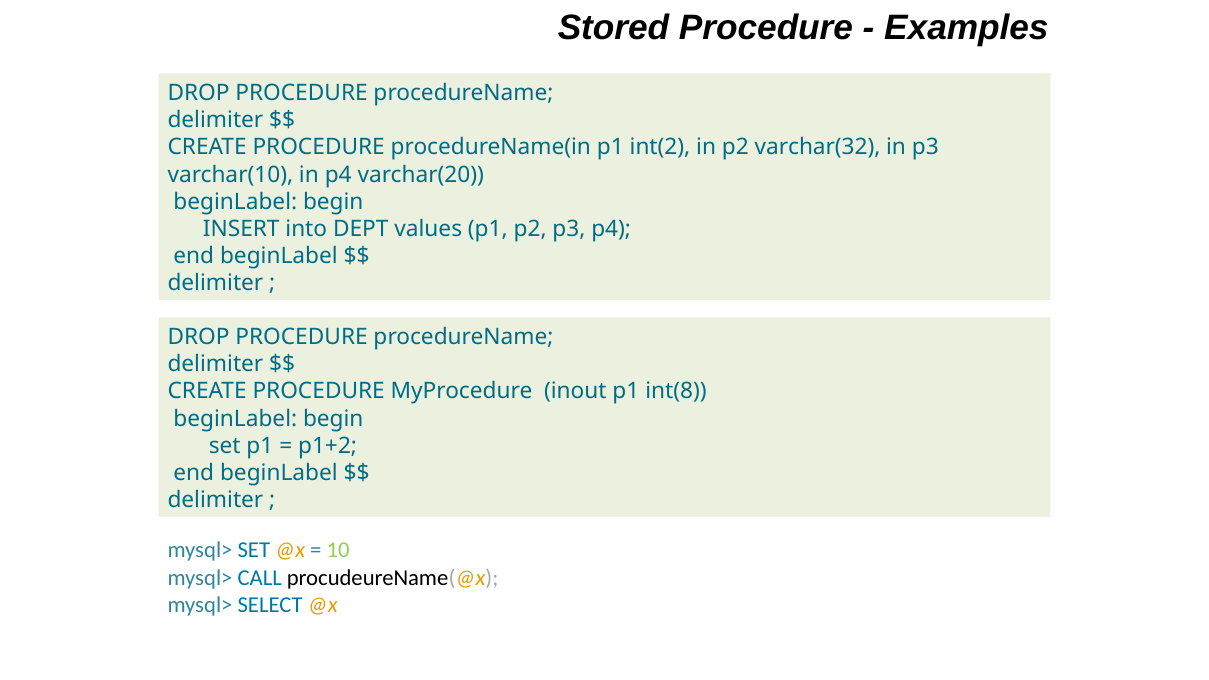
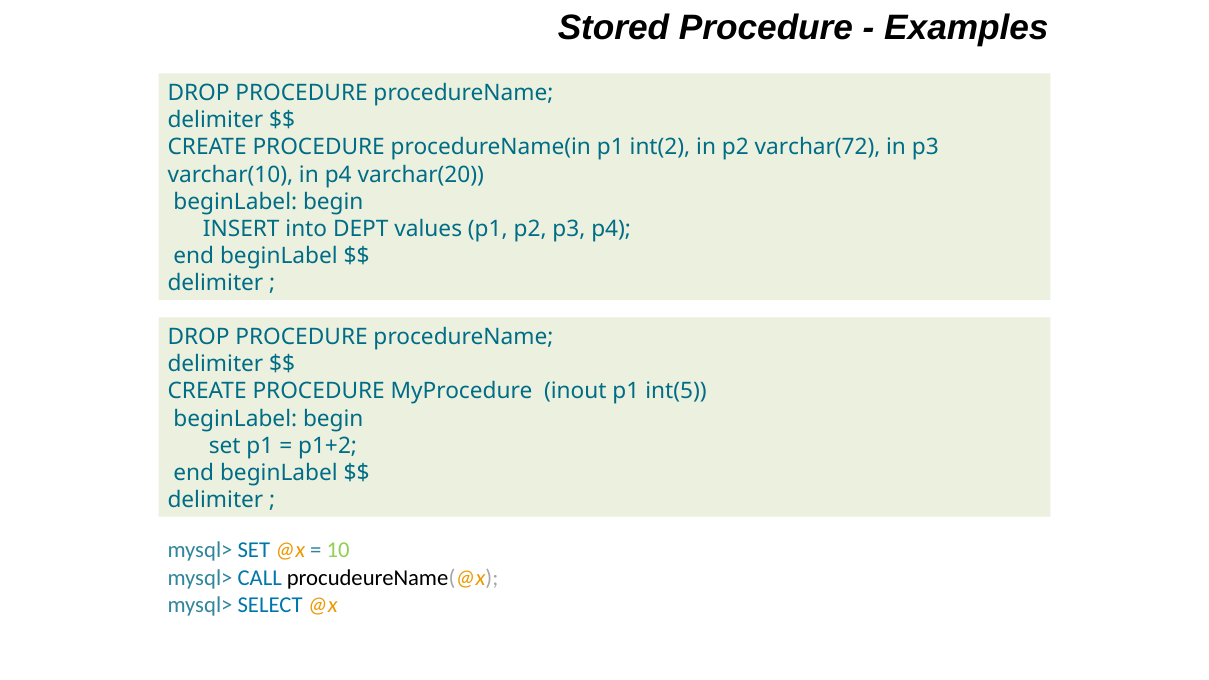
varchar(32: varchar(32 -> varchar(72 (818, 147)
int(8: int(8 -> int(5 (676, 391)
